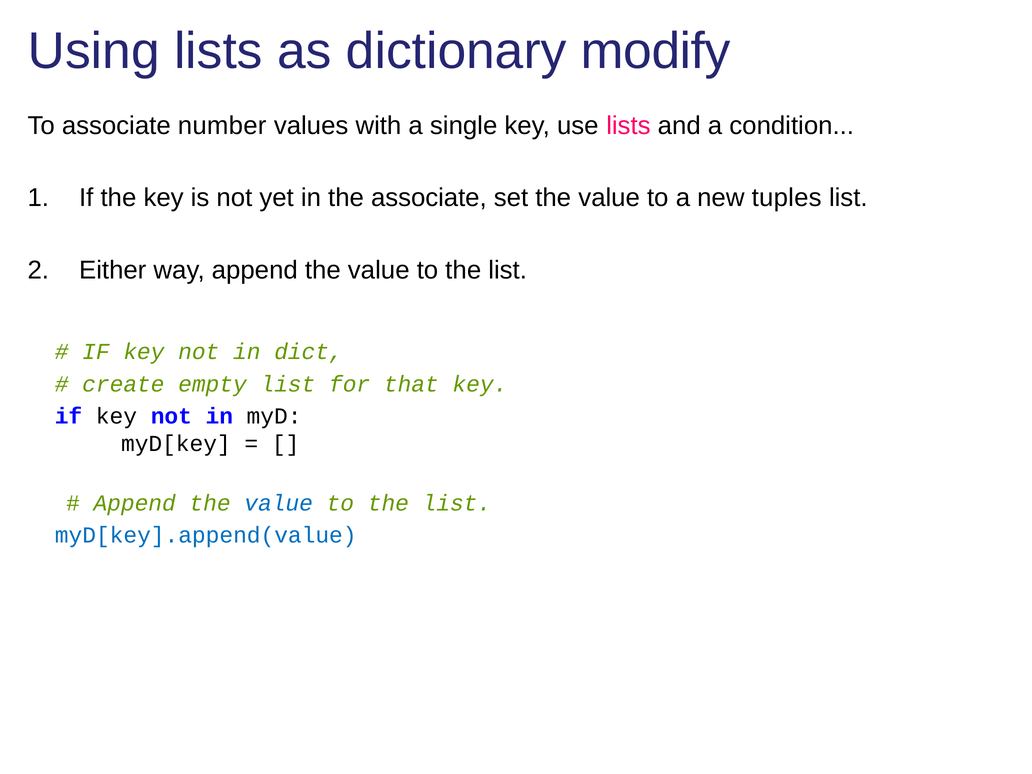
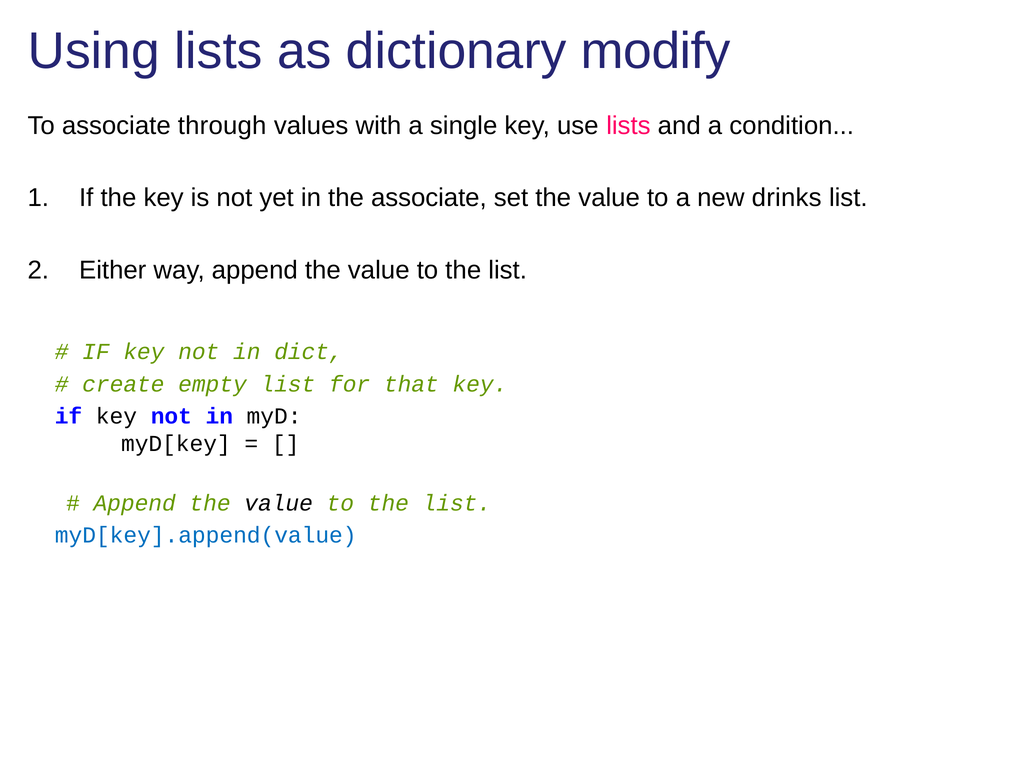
number: number -> through (222, 126)
tuples: tuples -> drinks (787, 198)
value colour: blue -> black (279, 503)
